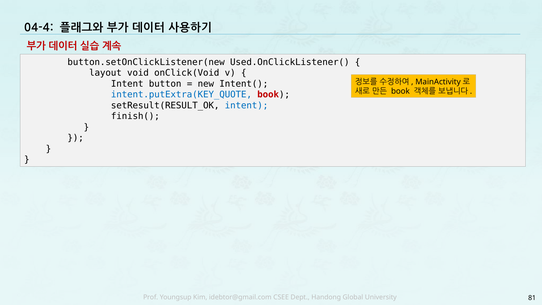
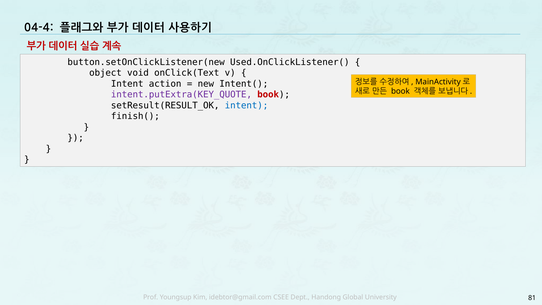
layout: layout -> object (105, 73)
onClick(Void: onClick(Void -> onClick(Text (187, 73)
button: button -> action (165, 84)
intent.putExtra(KEY_QUOTE colour: blue -> purple (181, 95)
